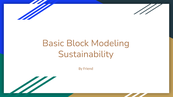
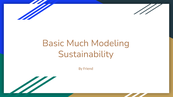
Block: Block -> Much (78, 43)
